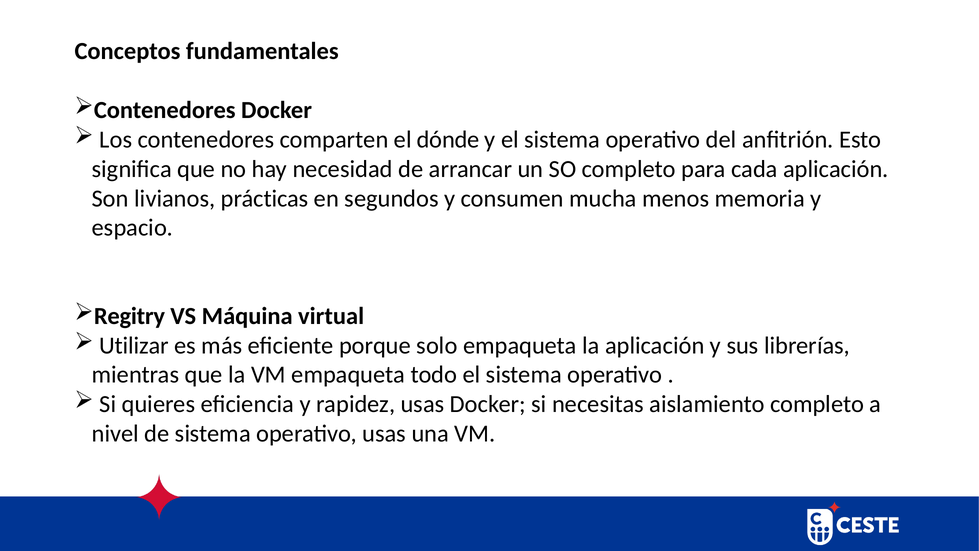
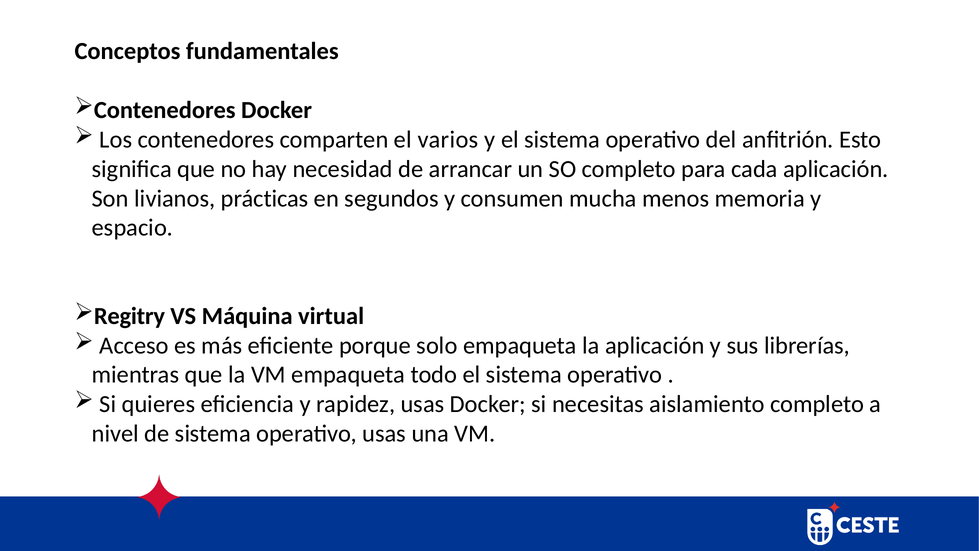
dónde: dónde -> varios (448, 140)
Utilizar: Utilizar -> Acceso (134, 345)
